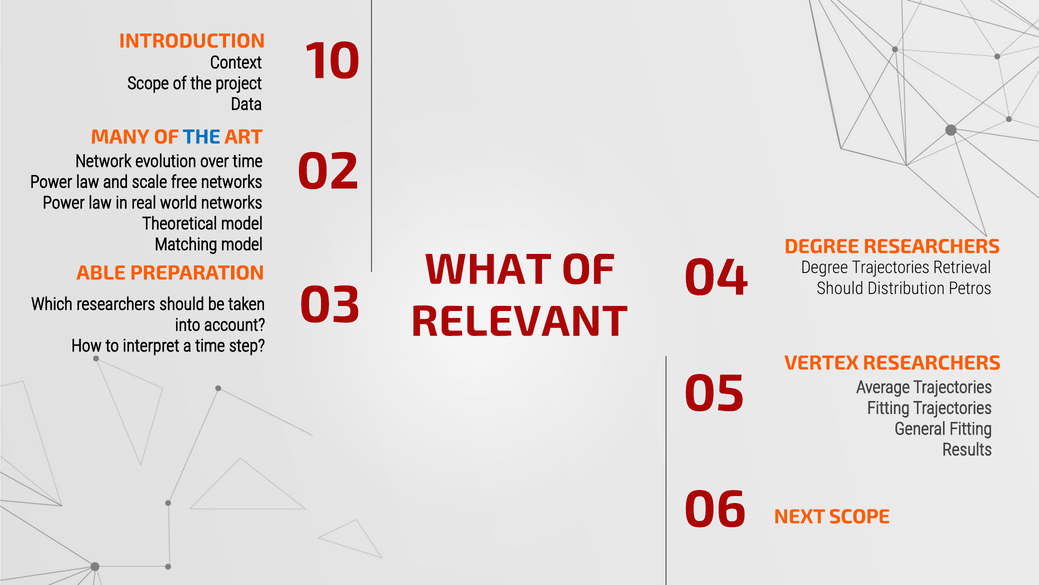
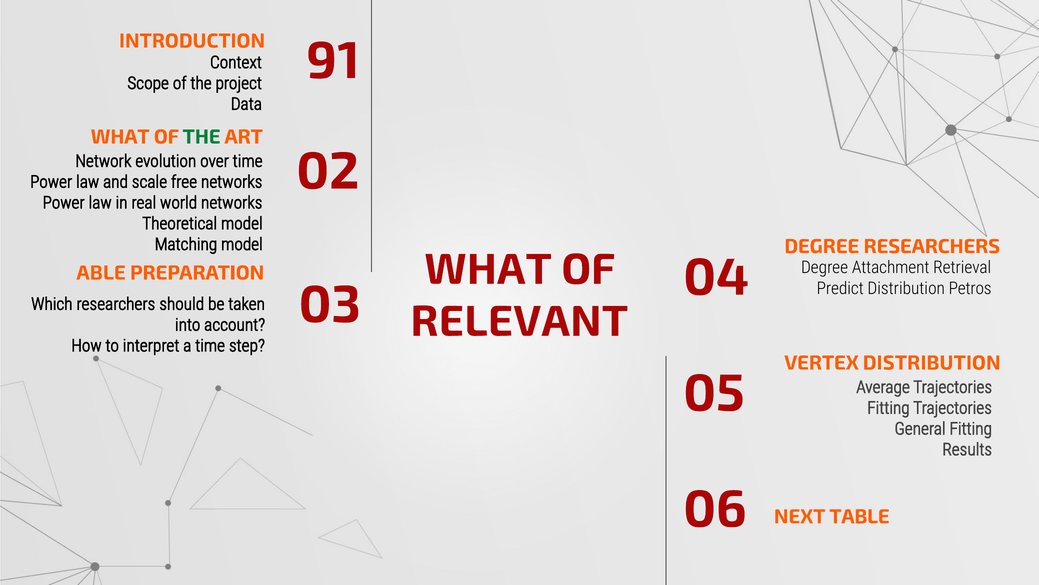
10: 10 -> 91 (333, 61)
MANY: MANY -> WHAT (120, 137)
THE colour: blue -> green (202, 137)
Degree Trajectories: Trajectories -> Attachment (891, 267)
Should: Should -> Predict (840, 288)
VERTEX RESEARCHERS: RESEARCHERS -> DISTRIBUTION (932, 363)
NEXT SCOPE: SCOPE -> TABLE (859, 516)
